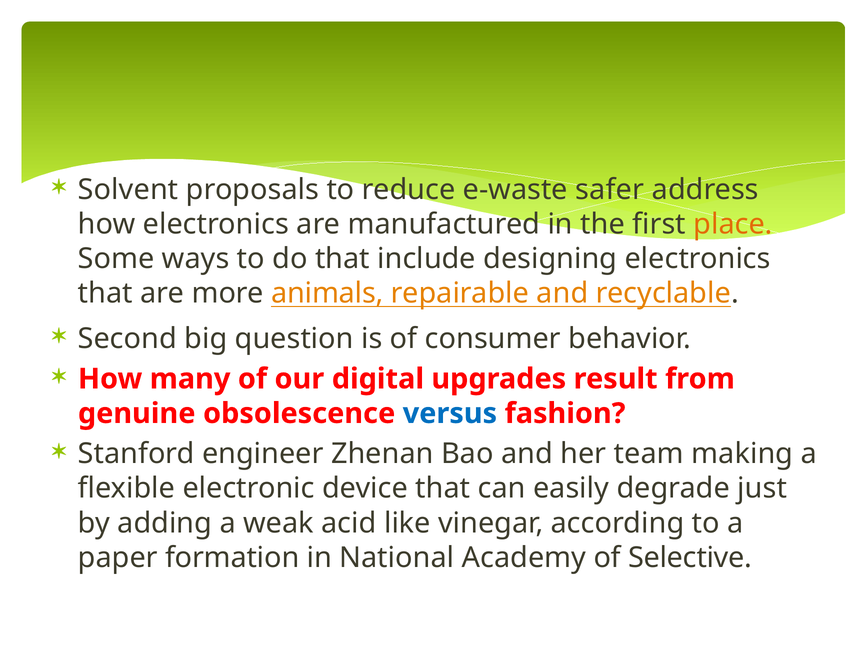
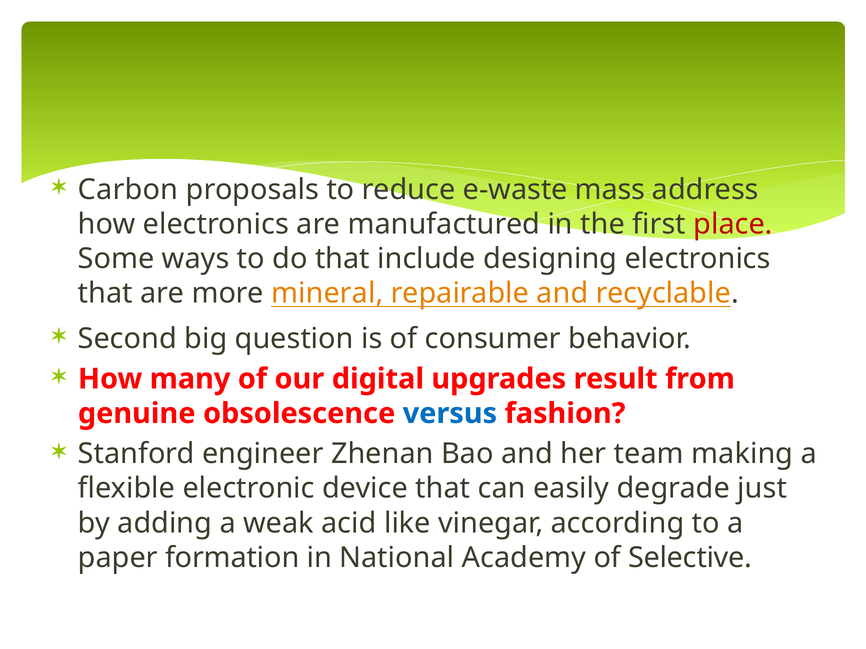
Solvent: Solvent -> Carbon (128, 190)
safer: safer -> mass (610, 190)
place colour: orange -> red (733, 224)
animals: animals -> mineral (327, 294)
